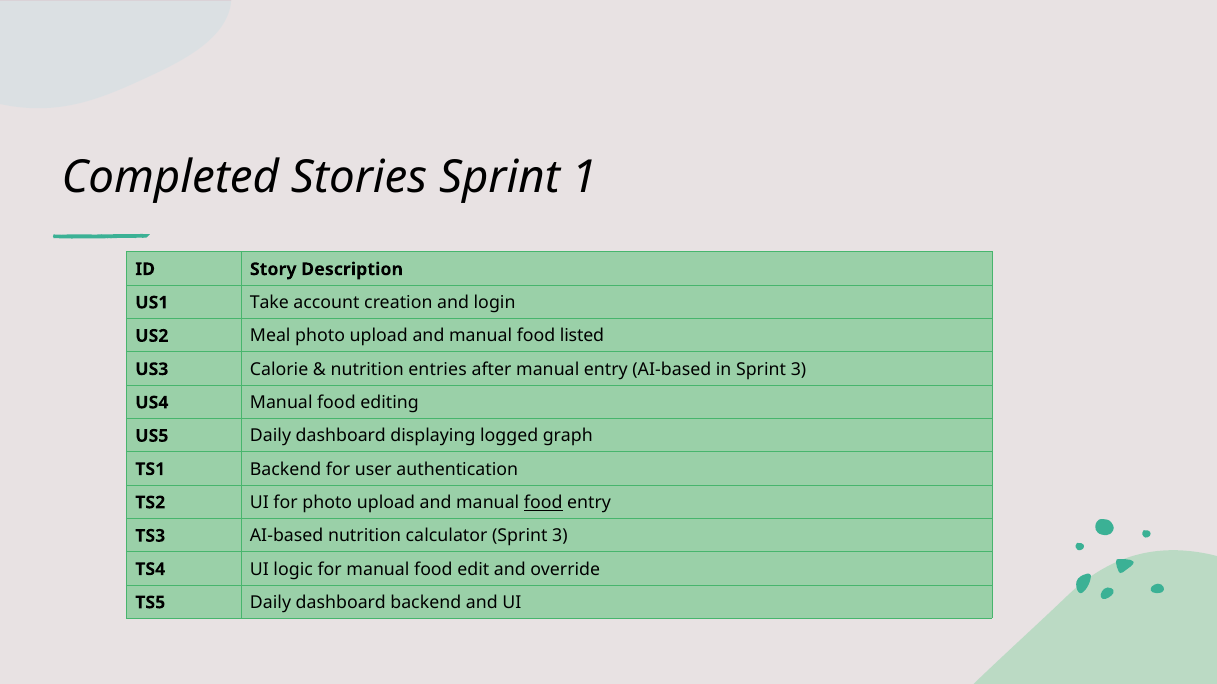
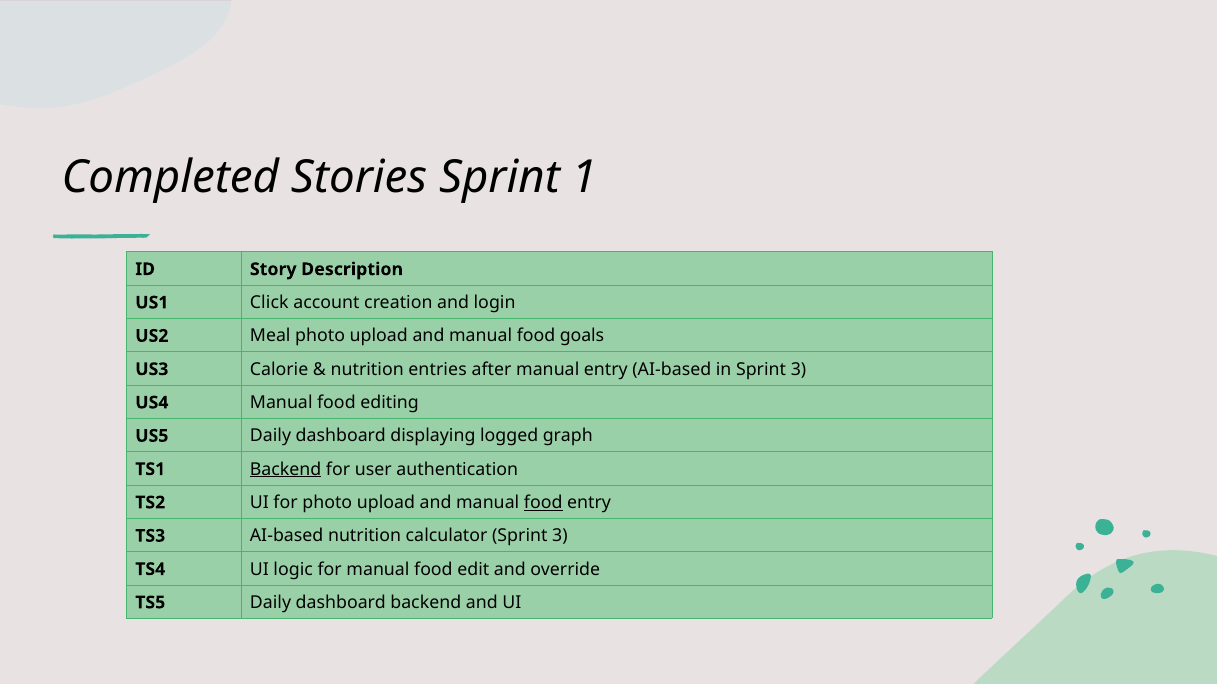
Take: Take -> Click (269, 303)
listed: listed -> goals (582, 336)
Backend underline: none -> present (286, 470)
